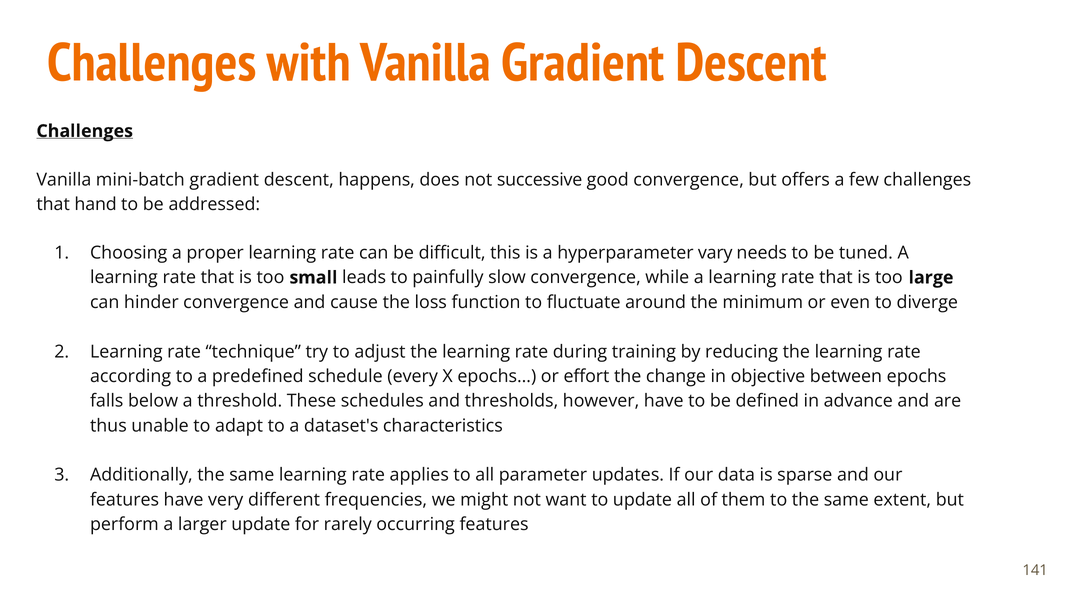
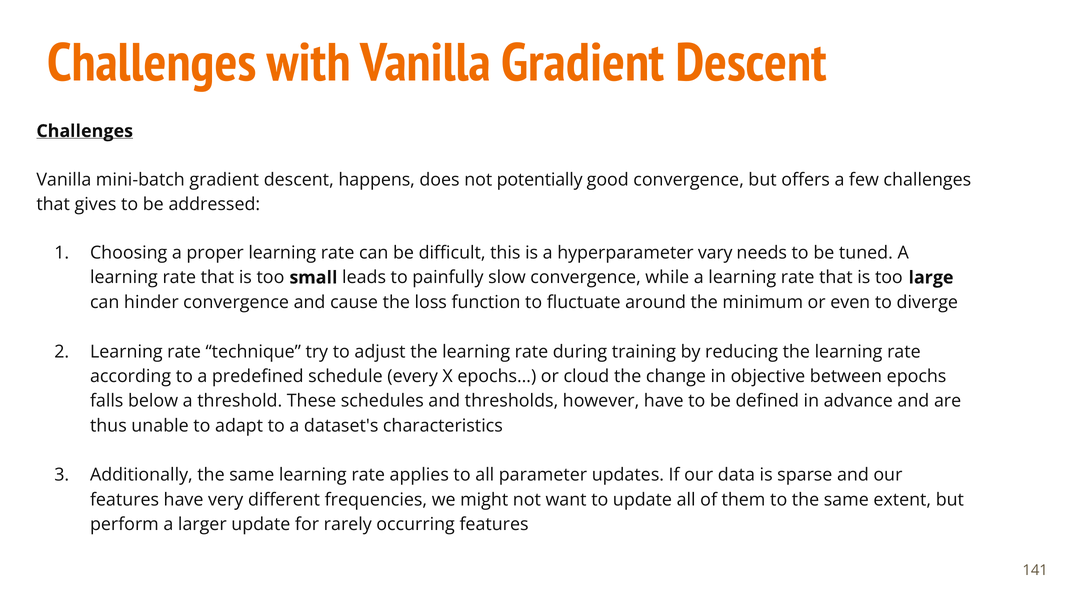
successive: successive -> potentially (540, 180)
hand: hand -> gives (95, 204)
effort: effort -> cloud (586, 376)
